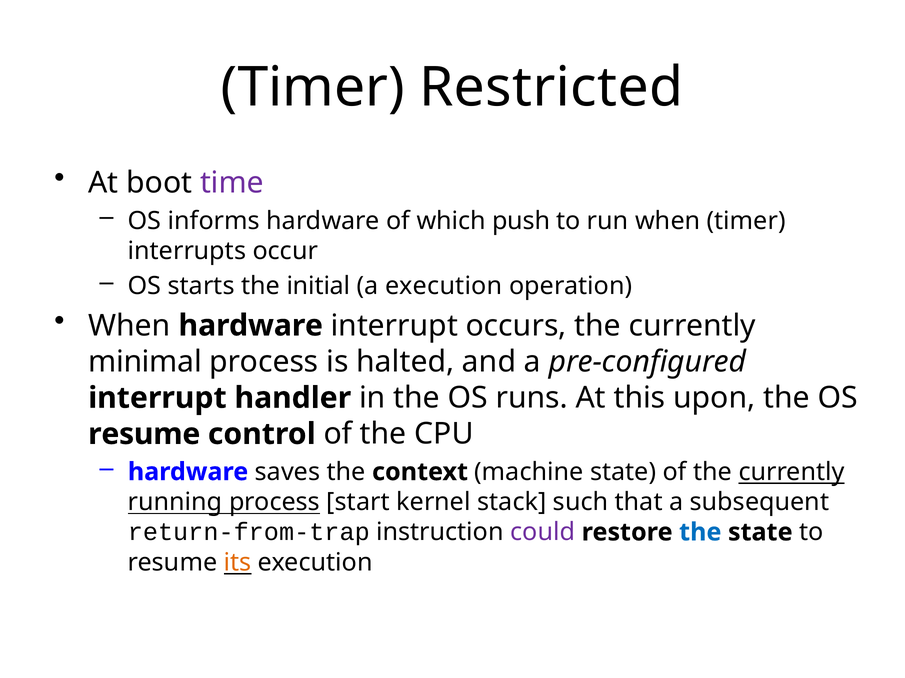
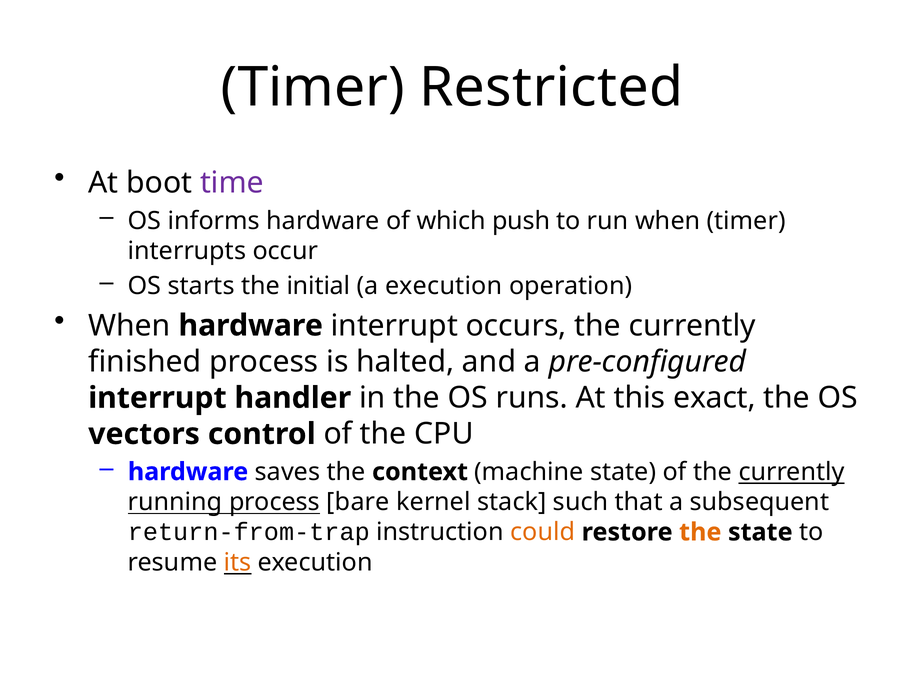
minimal: minimal -> finished (145, 362)
upon: upon -> exact (714, 398)
resume: resume -> vectors (144, 435)
start: start -> bare (358, 503)
could colour: purple -> orange (543, 533)
the colour: blue -> orange (700, 533)
